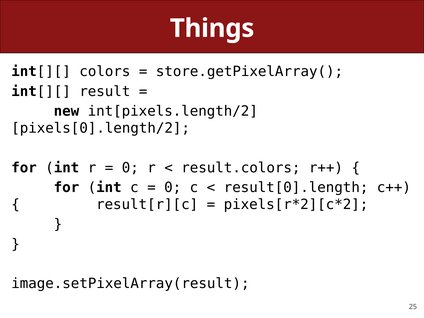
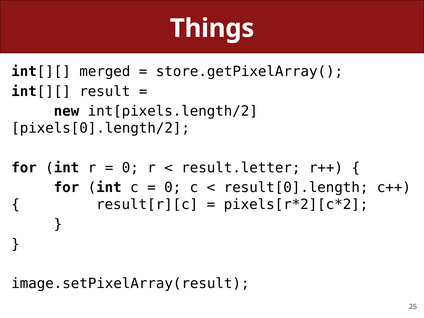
colors: colors -> merged (105, 72)
result.colors: result.colors -> result.letter (241, 168)
